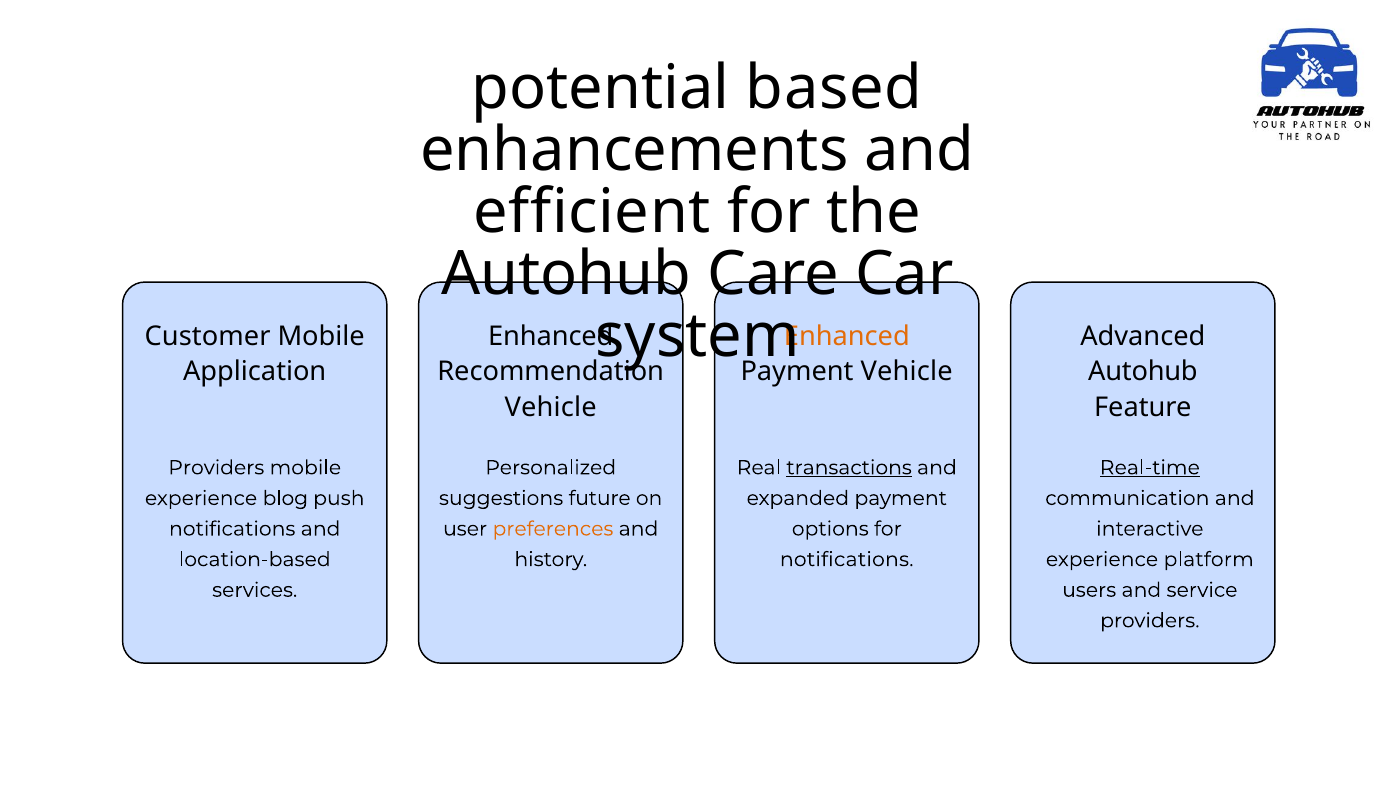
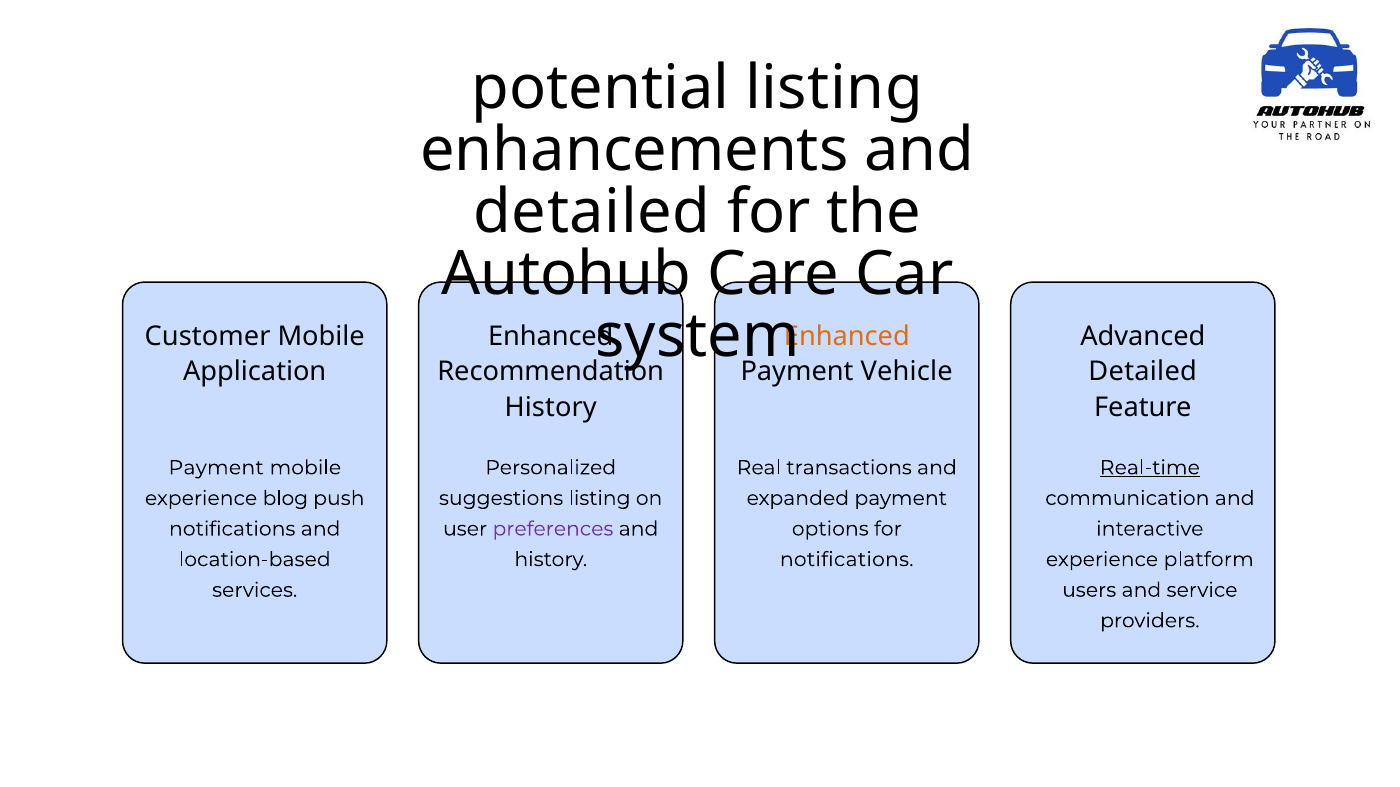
potential based: based -> listing (834, 88)
efficient: efficient -> detailed (592, 212)
Autohub: Autohub -> Detailed (1143, 372)
Vehicle: Vehicle -> History (551, 408)
transactions underline: present -> none (849, 468)
Providers: Providers -> Payment (216, 468)
suggestions future: future -> listing (600, 499)
preferences colour: orange -> purple (553, 529)
